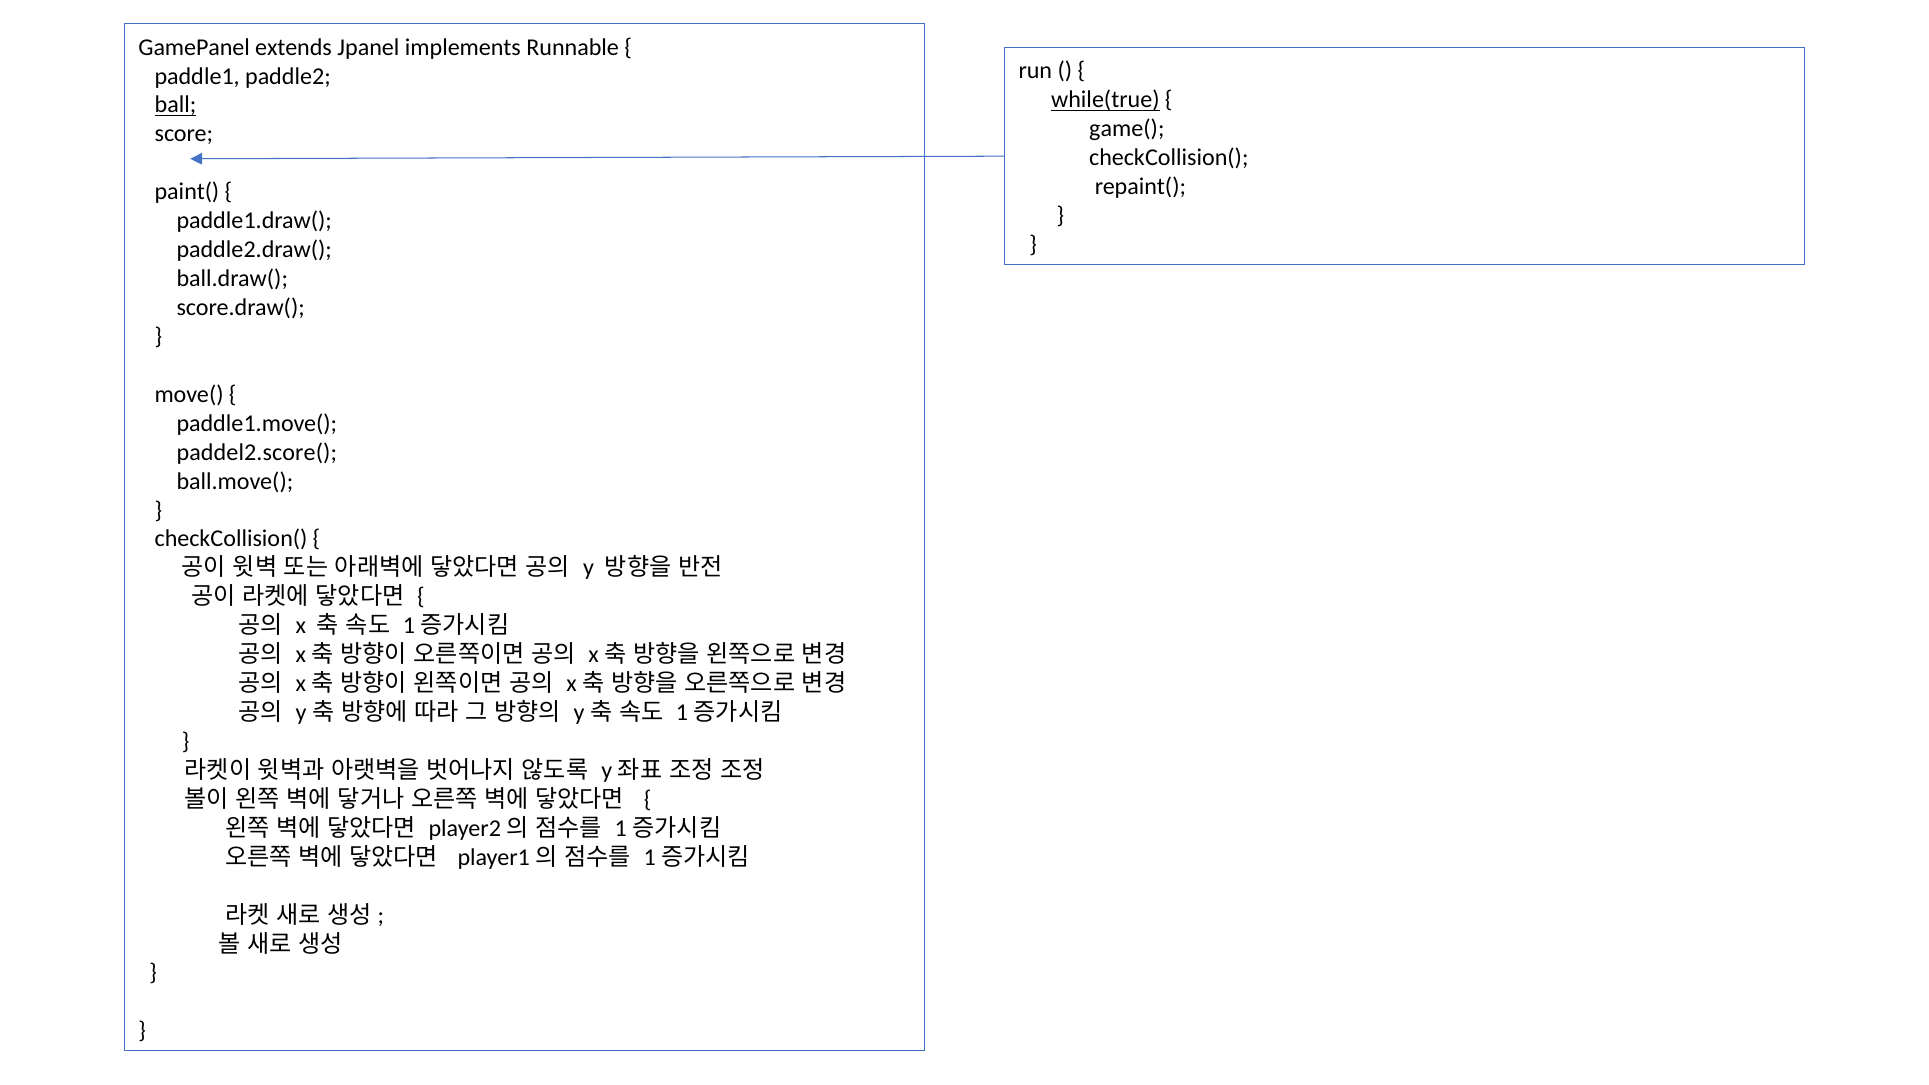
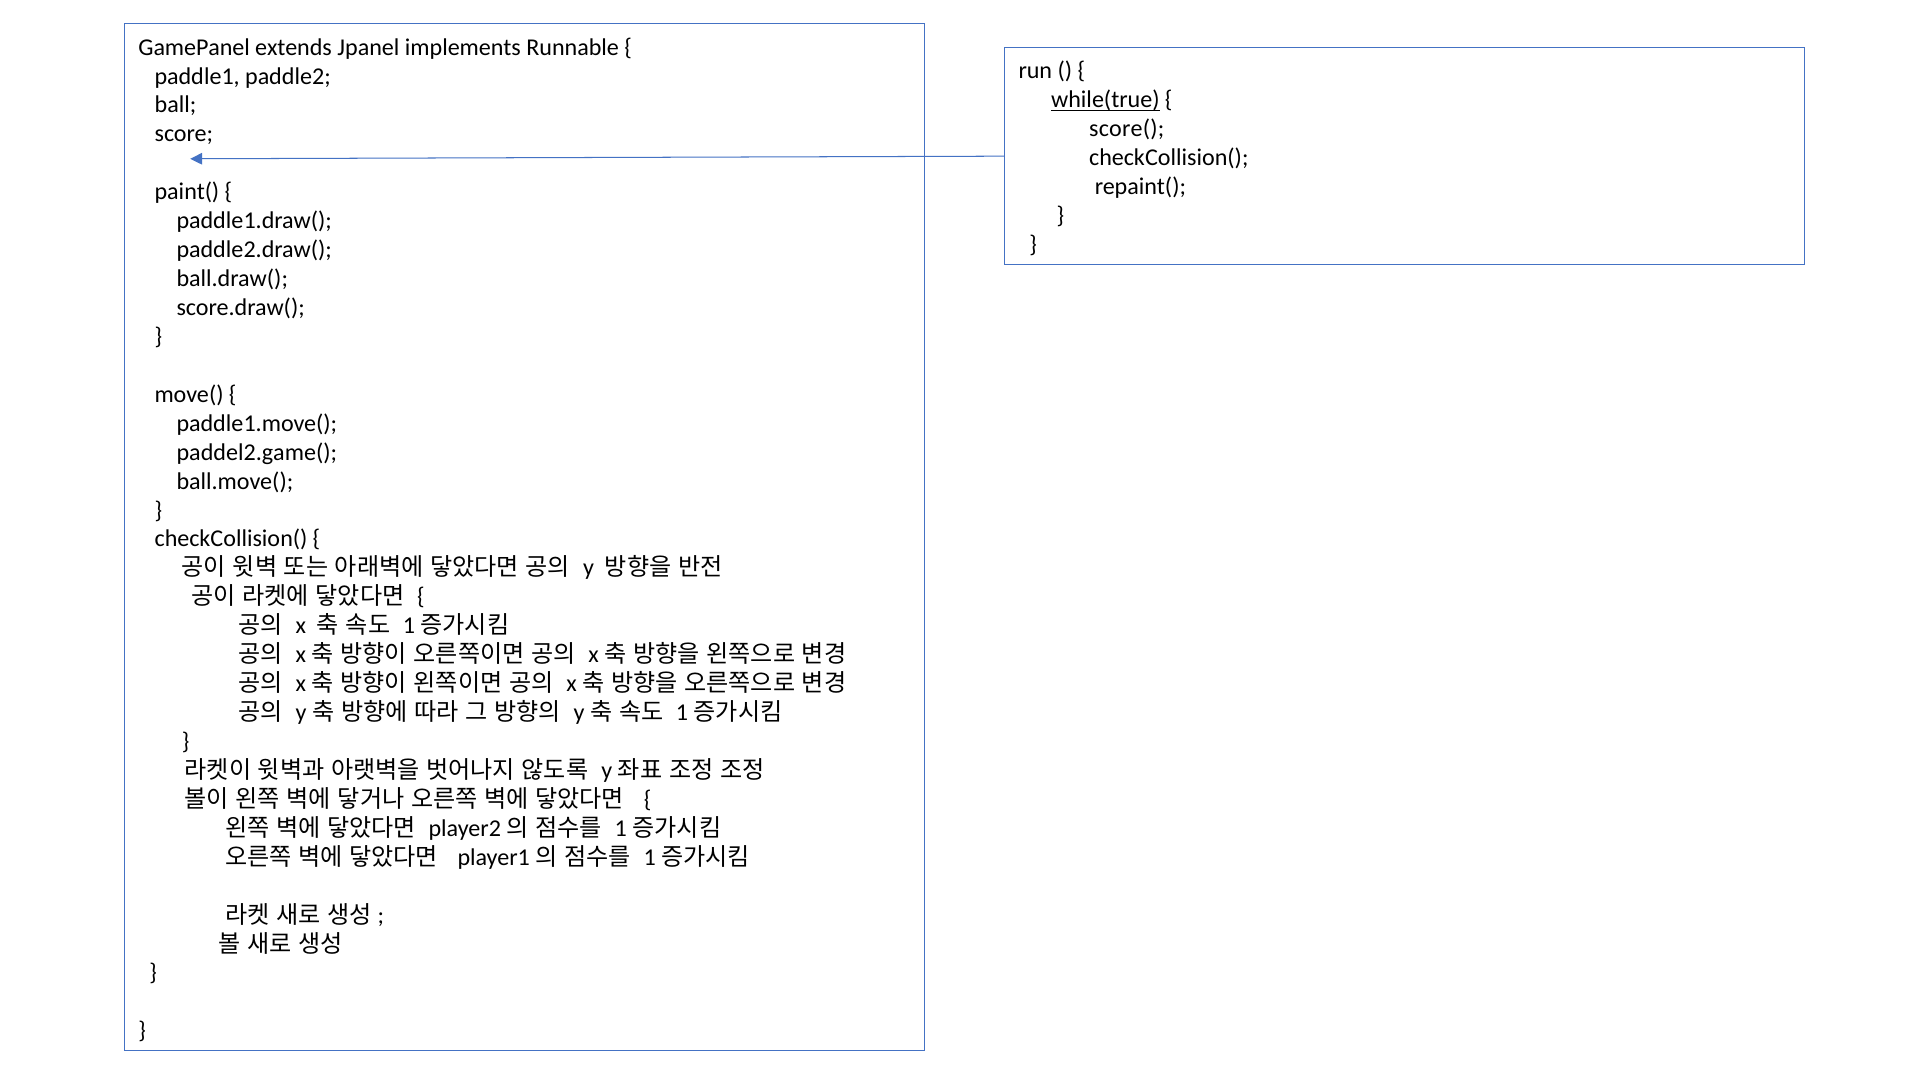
ball underline: present -> none (175, 105)
game(: game( -> score( (1127, 129)
paddel2.score(: paddel2.score( -> paddel2.game( (257, 452)
